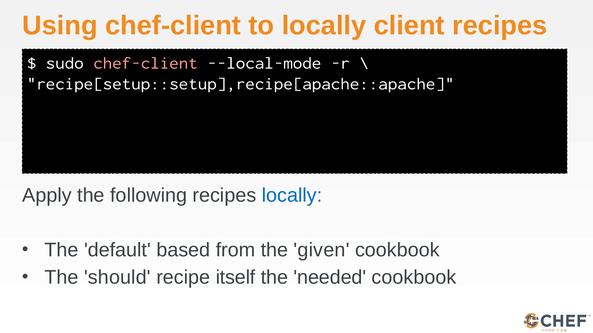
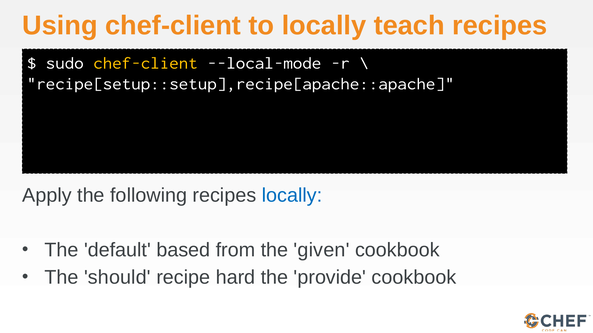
client: client -> teach (409, 26)
chef-client colour: pink -> yellow (145, 63)
itself: itself -> hard (235, 278)
needed: needed -> provide (330, 278)
